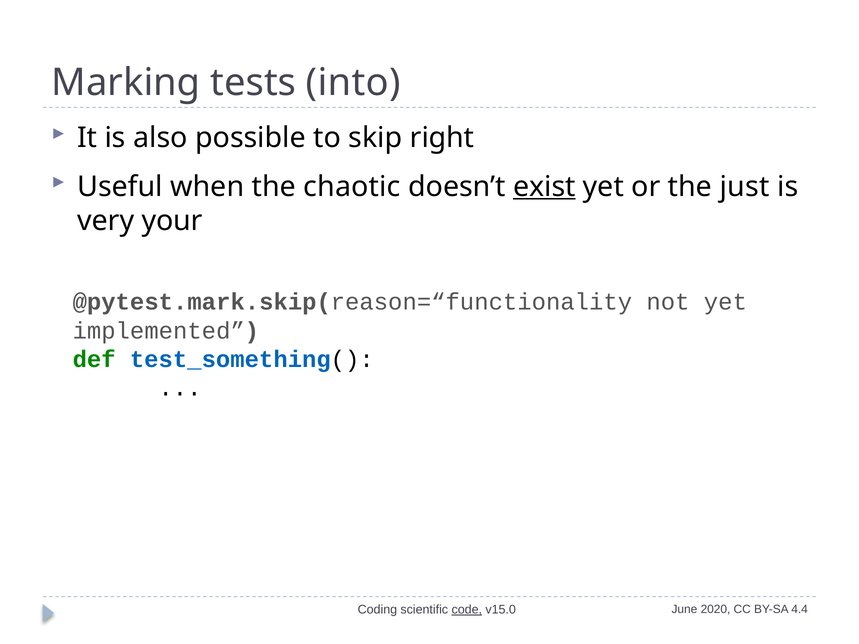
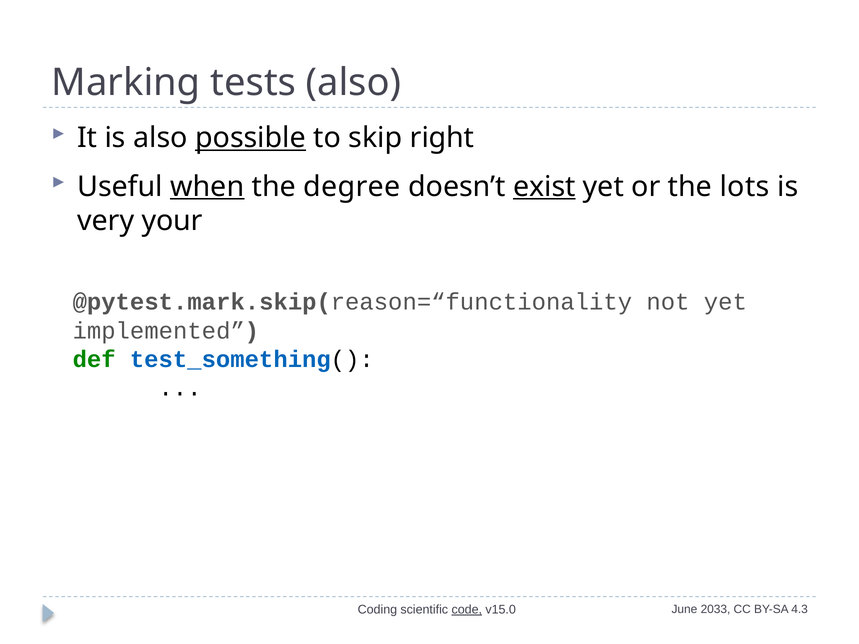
tests into: into -> also (354, 83)
possible underline: none -> present (251, 138)
when underline: none -> present (207, 187)
chaotic: chaotic -> degree (352, 187)
just: just -> lots (745, 187)
2020: 2020 -> 2033 (715, 609)
4.4: 4.4 -> 4.3 (800, 609)
